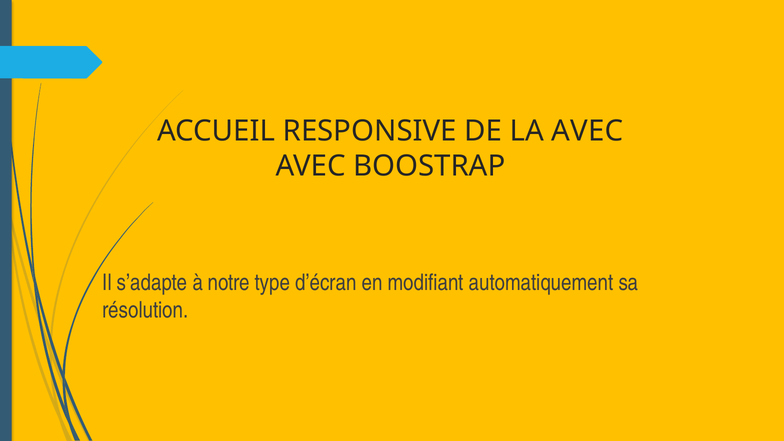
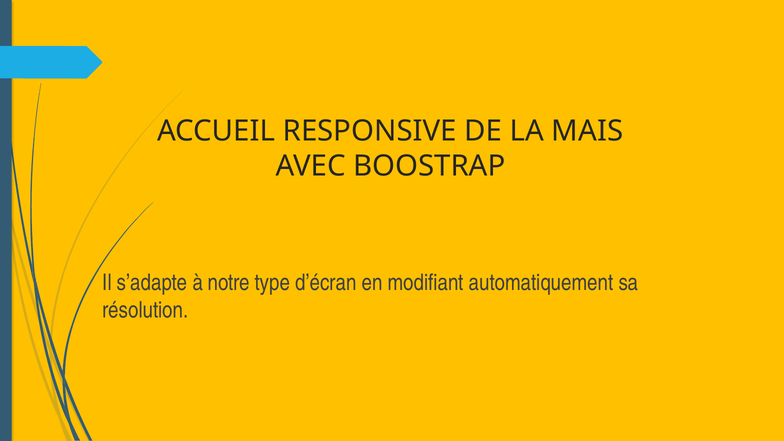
LA AVEC: AVEC -> MAIS (588, 131)
